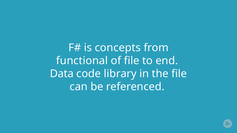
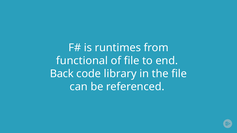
concepts: concepts -> runtimes (118, 48)
Data: Data -> Back (62, 74)
